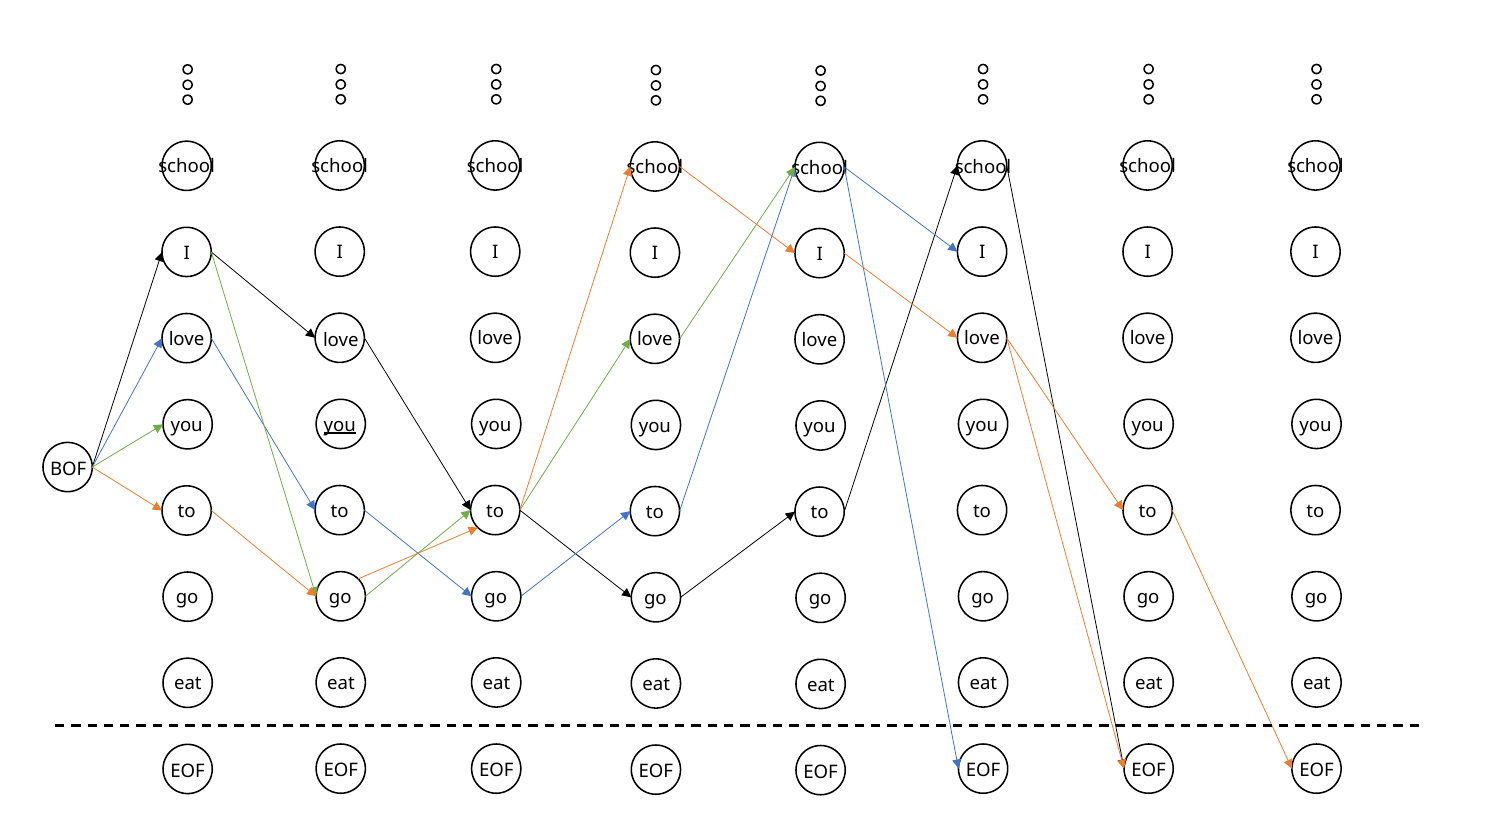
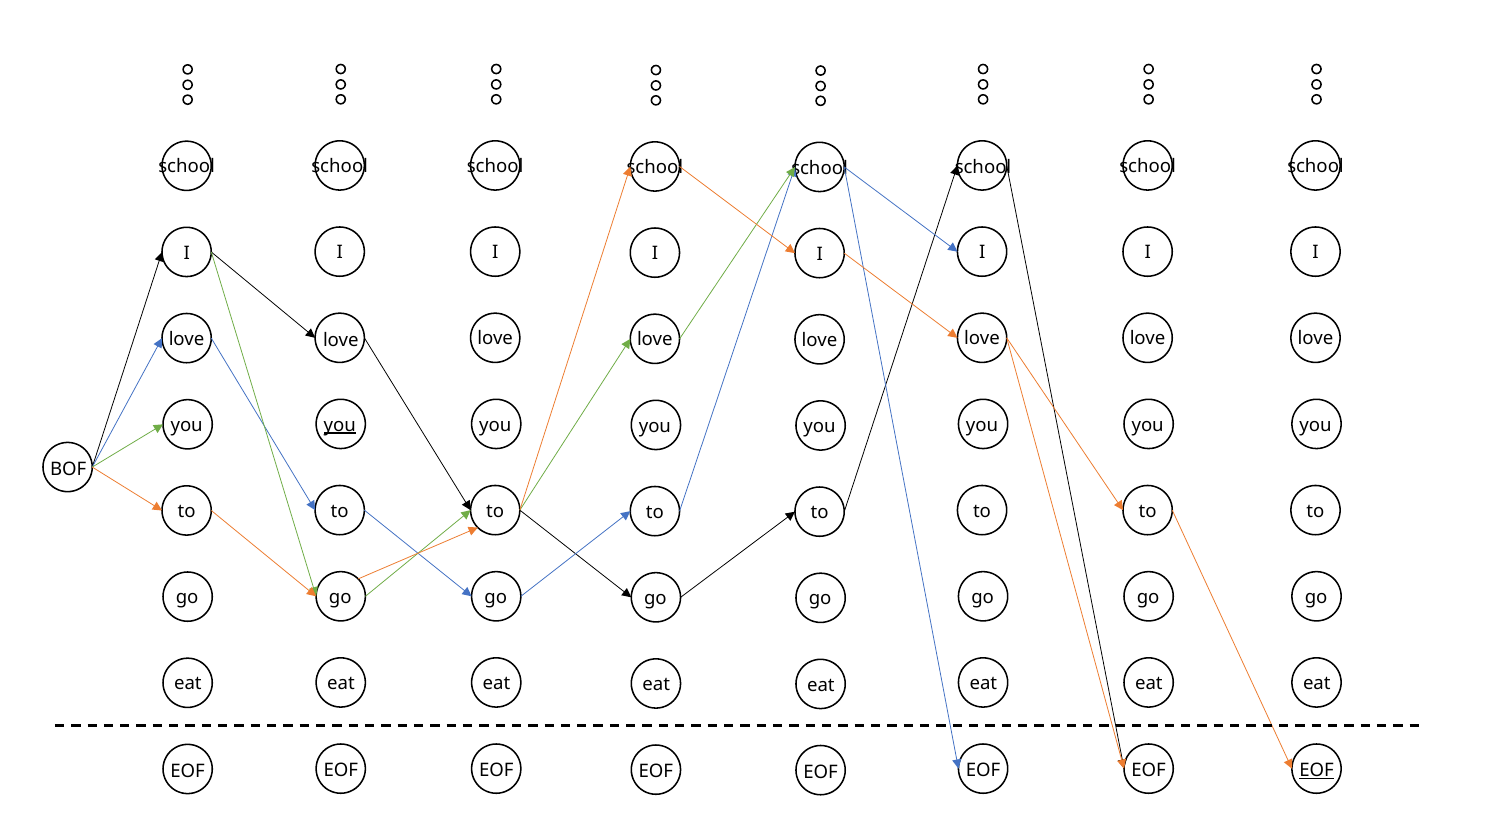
EOF underline: none -> present (1317, 771)
